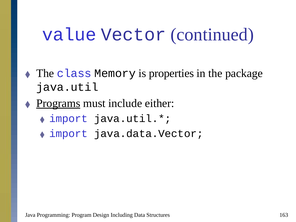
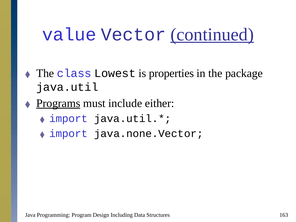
continued underline: none -> present (212, 35)
Memory: Memory -> Lowest (115, 73)
java.data.Vector: java.data.Vector -> java.none.Vector (149, 134)
